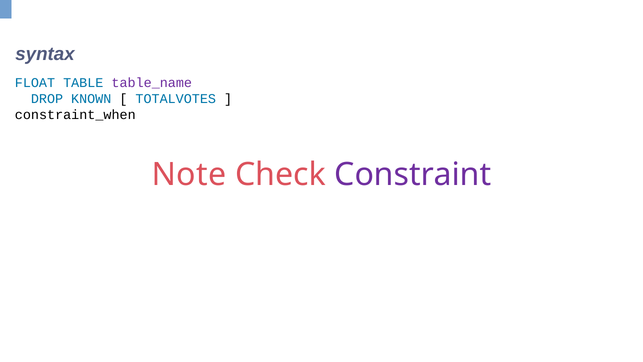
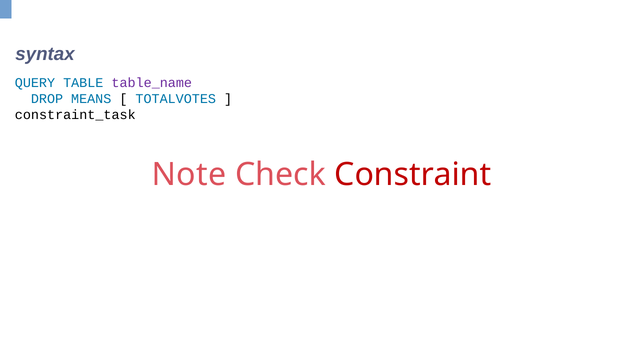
FLOAT: FLOAT -> QUERY (35, 83)
KNOWN: KNOWN -> MEANS (91, 99)
constraint_when: constraint_when -> constraint_task (75, 115)
Constraint colour: purple -> red (413, 174)
